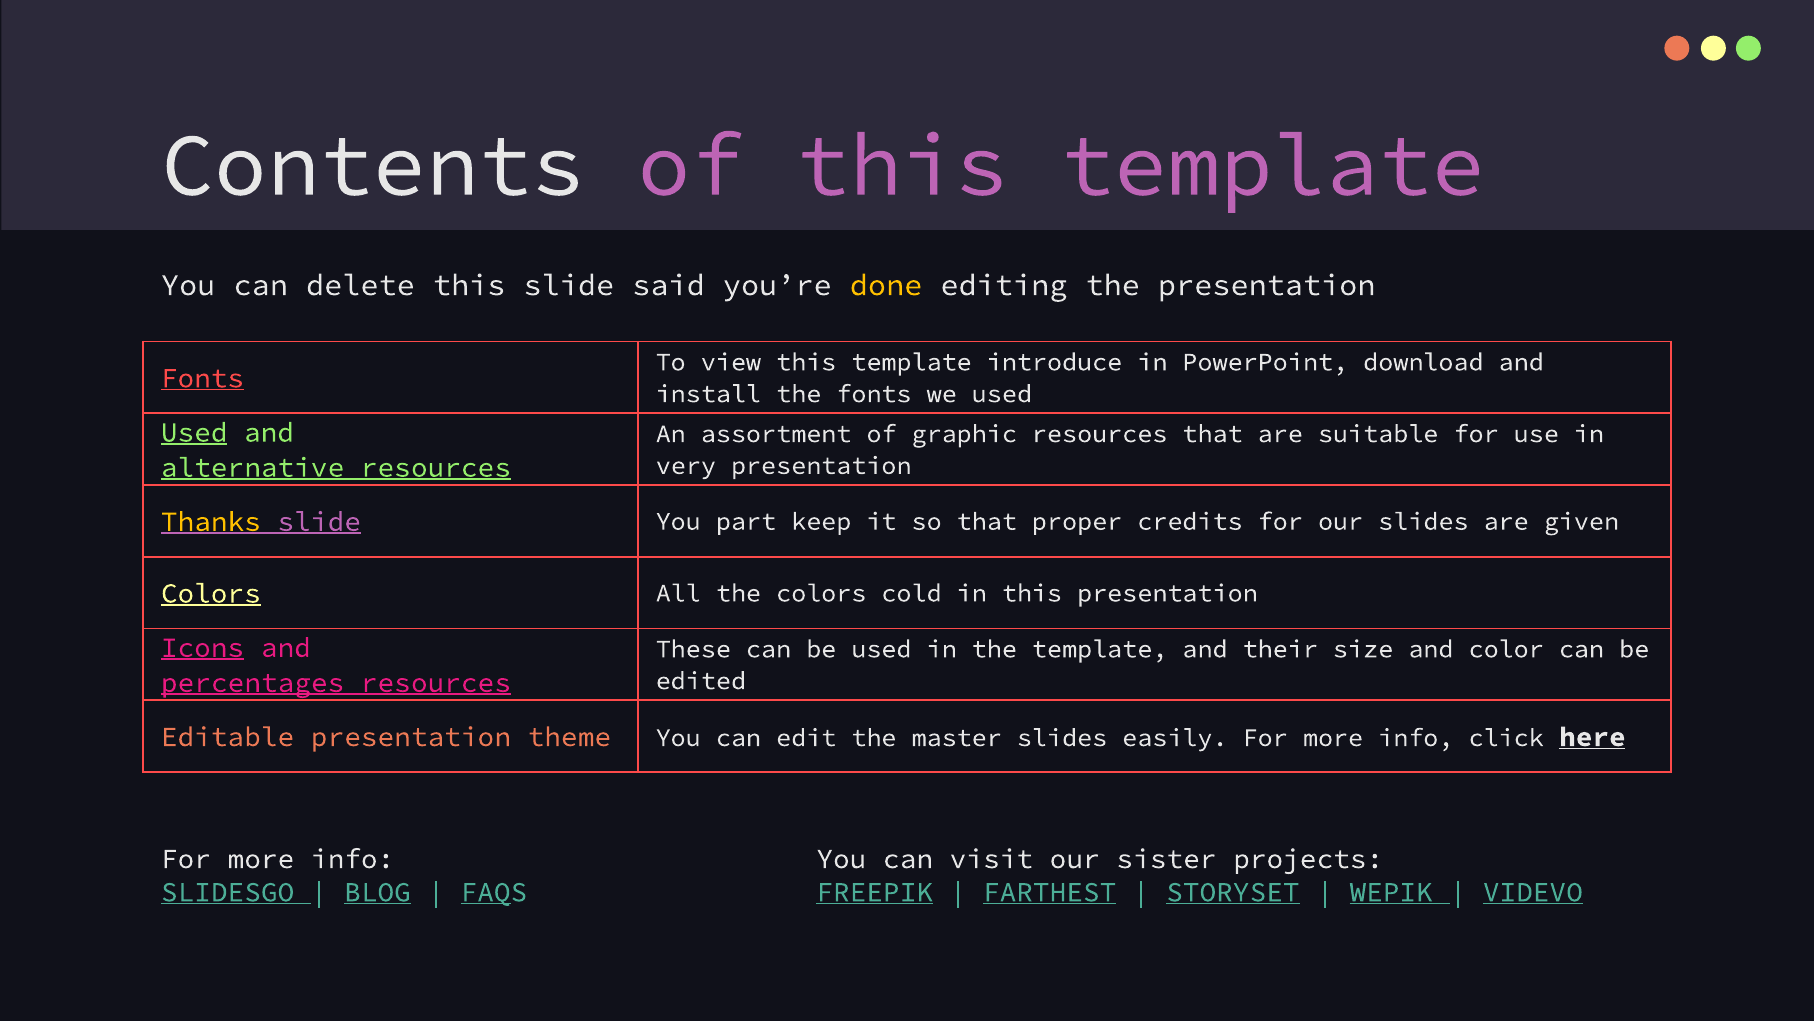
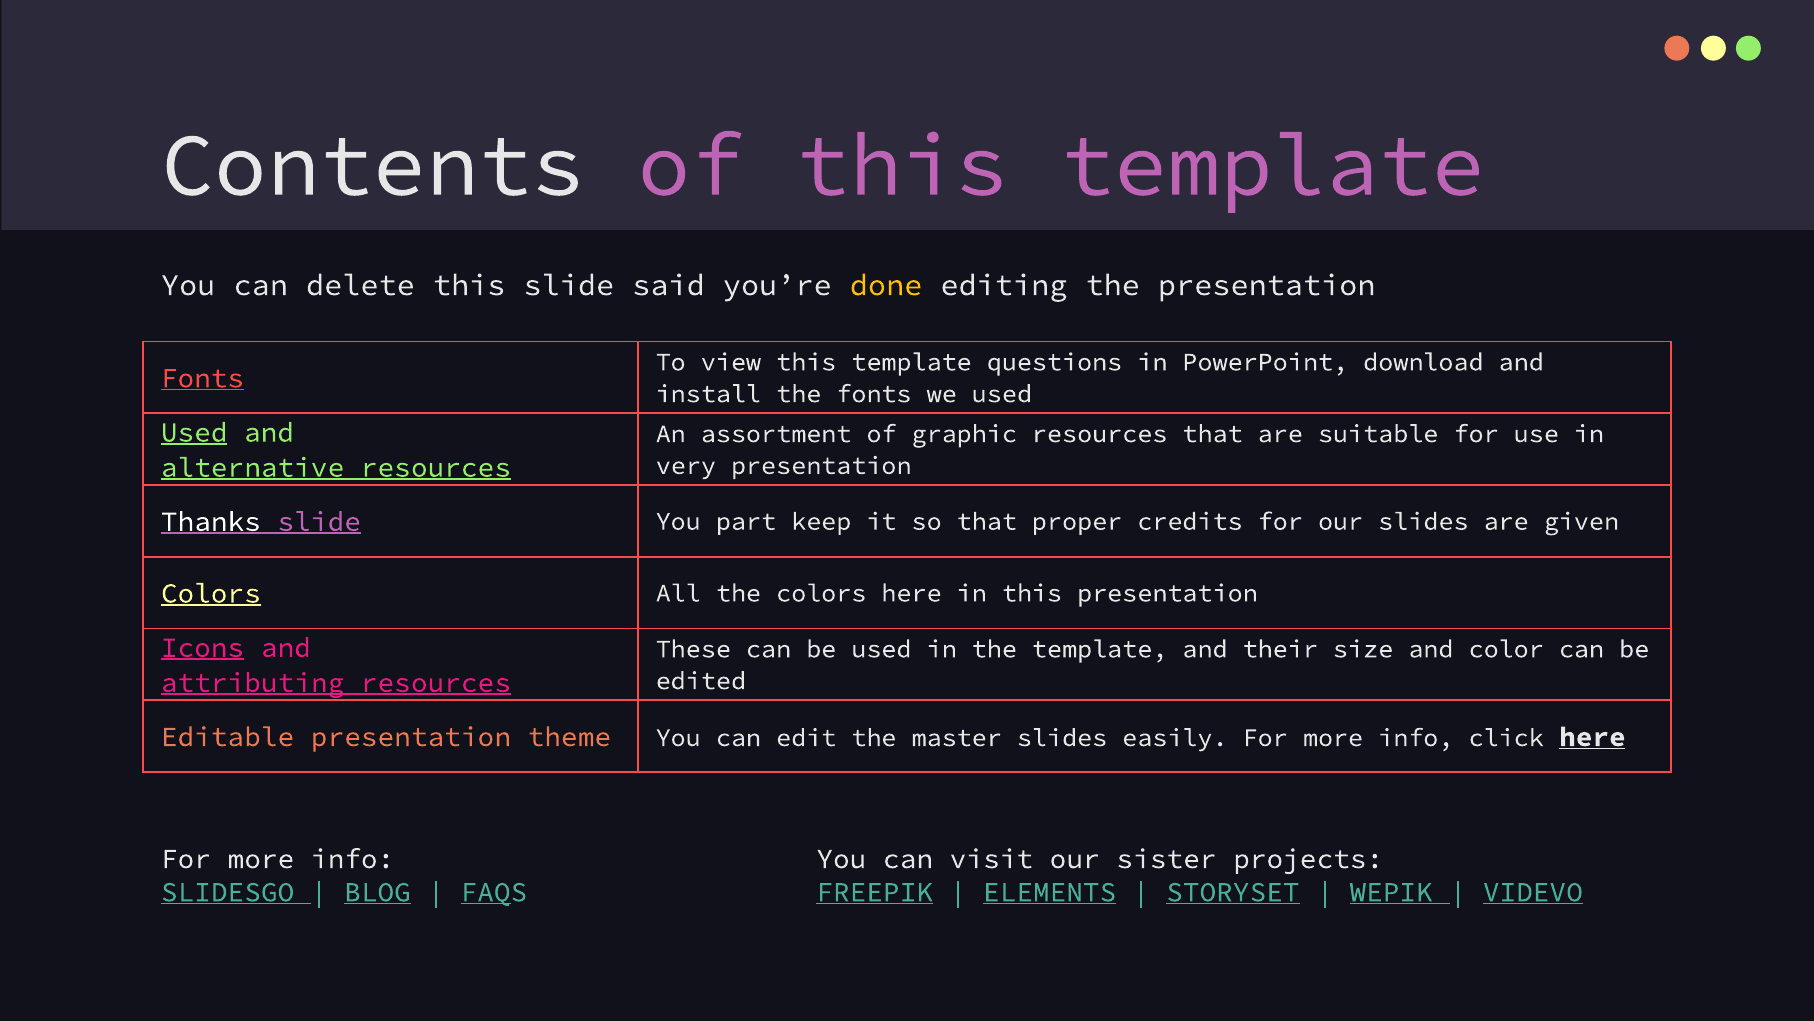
introduce: introduce -> questions (1055, 362)
Thanks colour: yellow -> white (211, 521)
colors cold: cold -> here (912, 593)
percentages: percentages -> attributing (253, 682)
FARTHEST: FARTHEST -> ELEMENTS (1050, 892)
